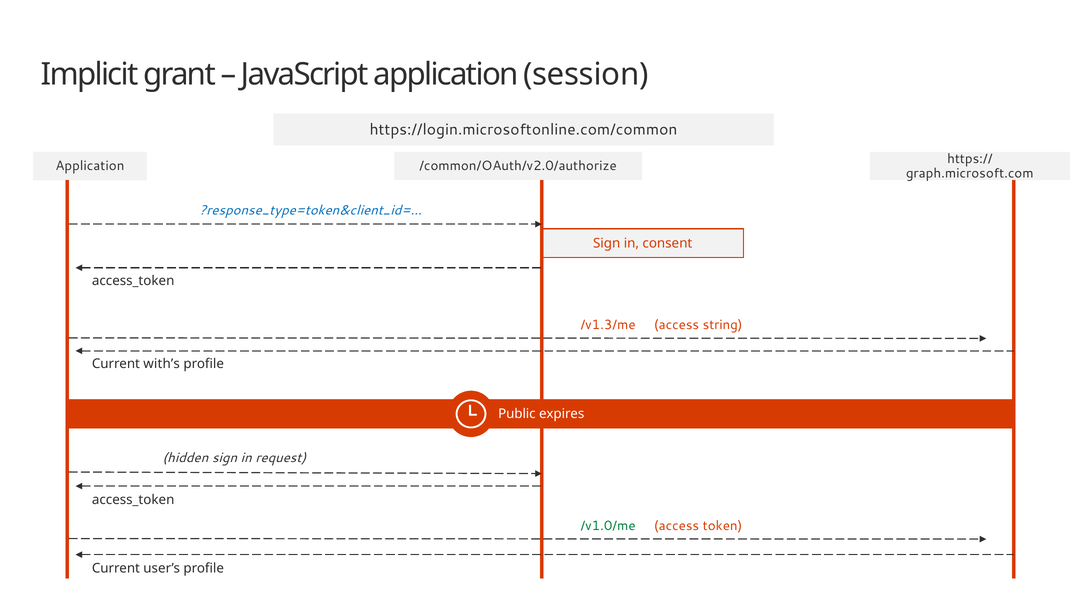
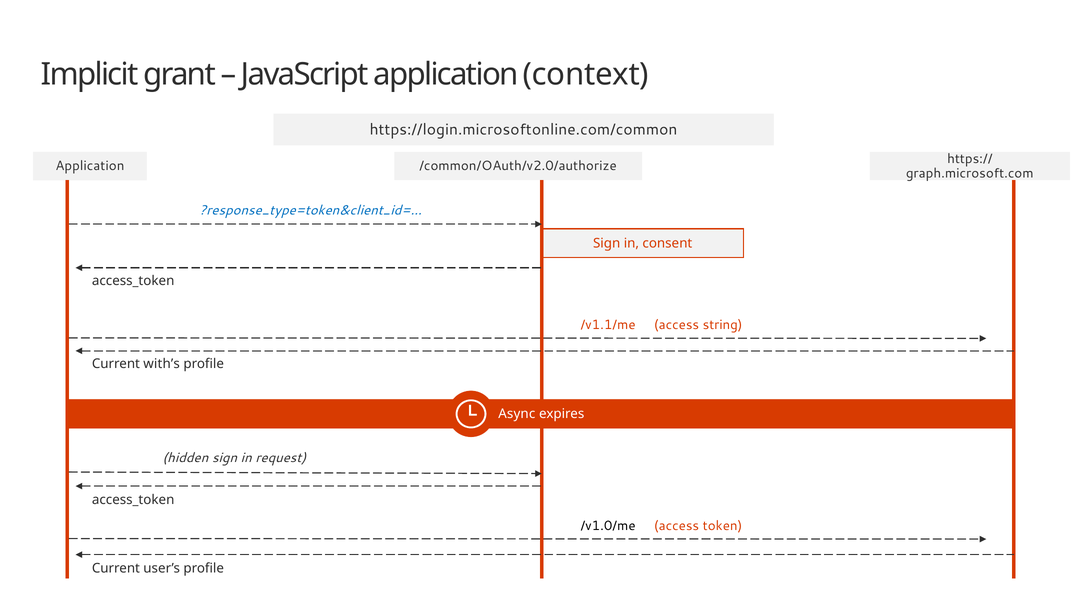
session: session -> context (586, 75)
/v1.3/me: /v1.3/me -> /v1.1/me (608, 325)
Public: Public -> Async (517, 414)
/v1.0/me colour: green -> black (608, 526)
